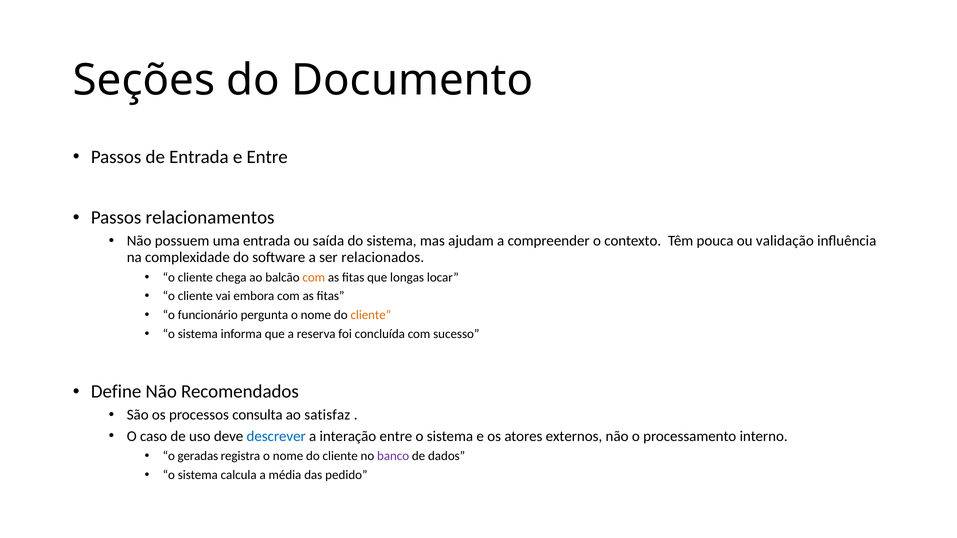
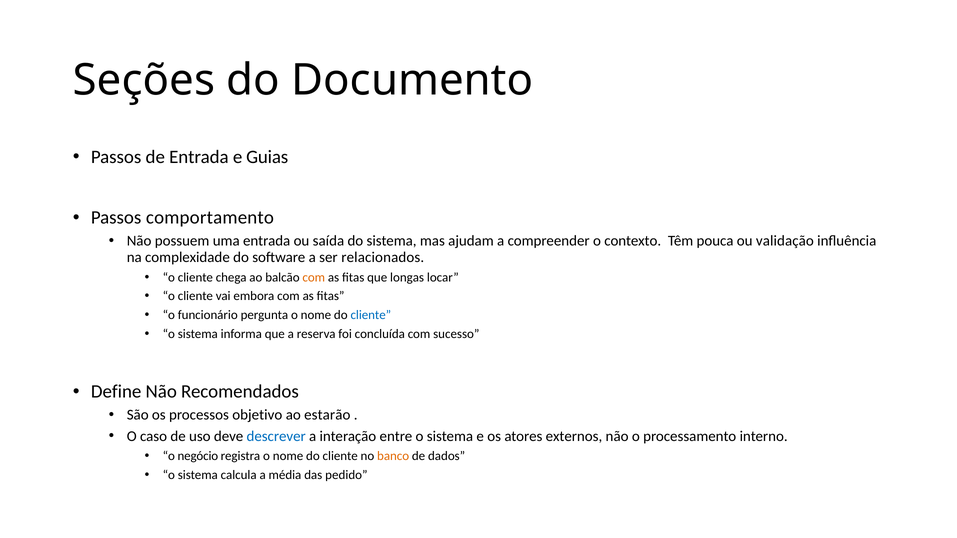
e Entre: Entre -> Guias (267, 157)
relacionamentos: relacionamentos -> comportamento (210, 218)
cliente colour: orange -> blue (371, 315)
consulta: consulta -> objetivo (257, 415)
satisfaz: satisfaz -> estarão (327, 415)
geradas: geradas -> negócio (198, 456)
banco colour: purple -> orange (393, 456)
